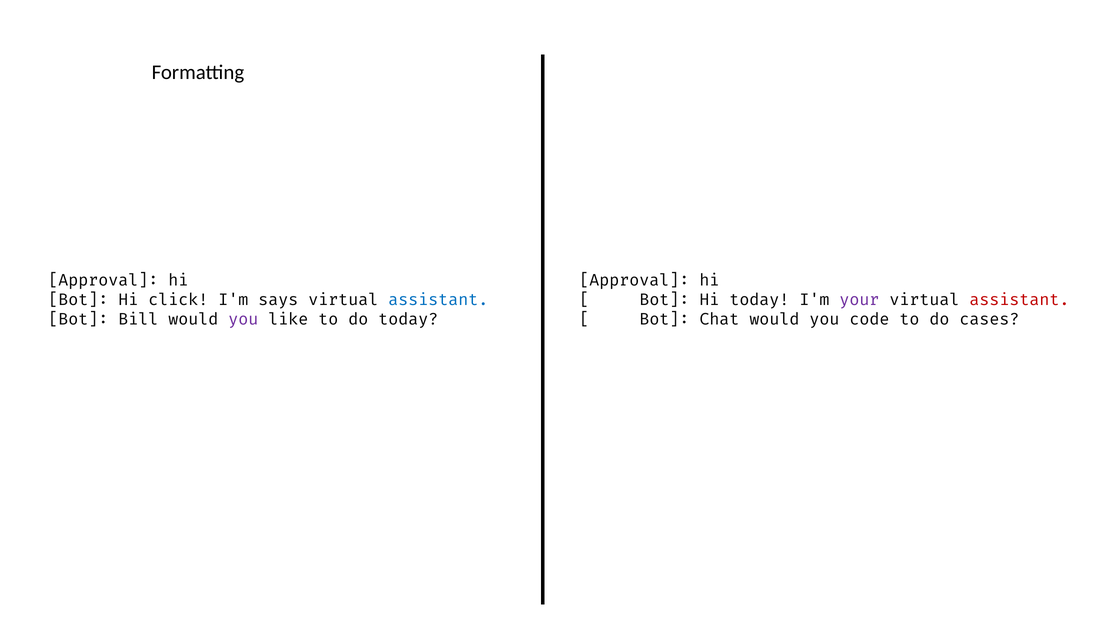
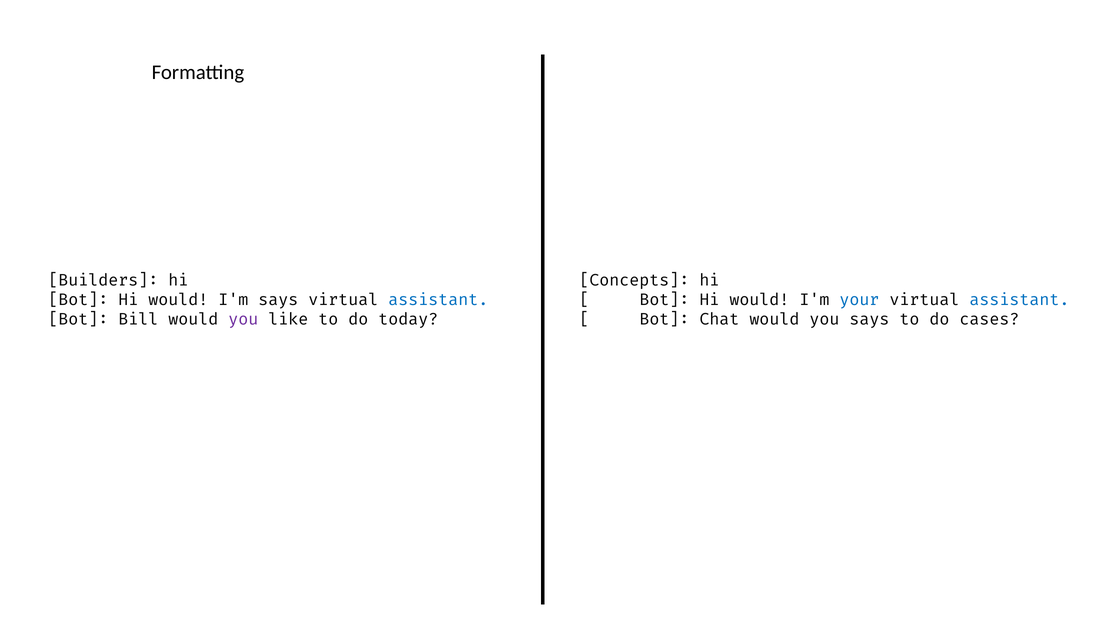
Approval: Approval -> Builders (103, 280)
Approval: Approval -> Concepts (634, 280)
click: click -> would (178, 300)
today: today -> would (759, 300)
your colour: purple -> blue (859, 300)
assistant colour: red -> blue (1019, 300)
you code: code -> says (869, 319)
